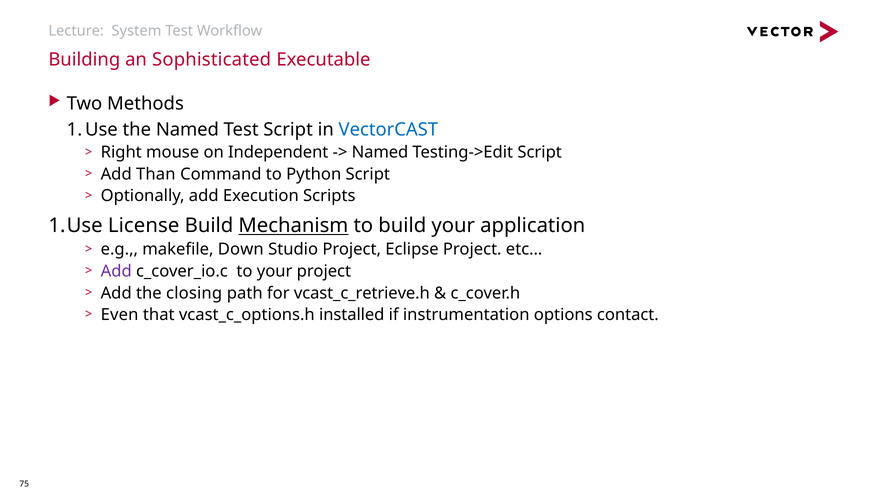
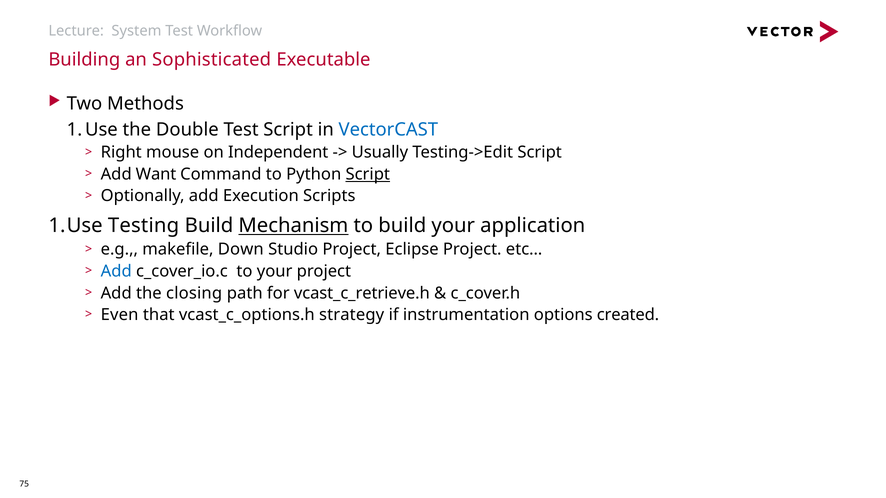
the Named: Named -> Double (187, 130)
Named: Named -> Usually (380, 153)
Than: Than -> Want (156, 174)
Script underline: none -> present (368, 174)
License: License -> Testing (144, 226)
Add colour: purple -> blue (116, 271)
installed: installed -> strategy (352, 315)
contact: contact -> created (628, 315)
